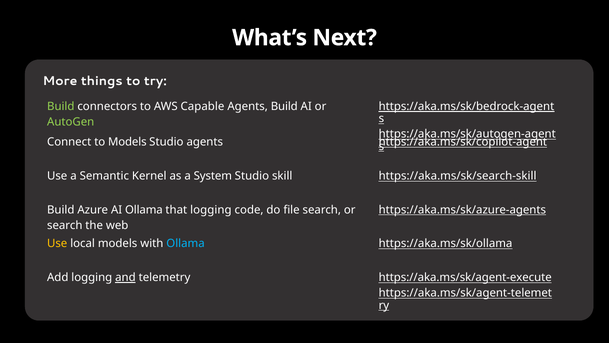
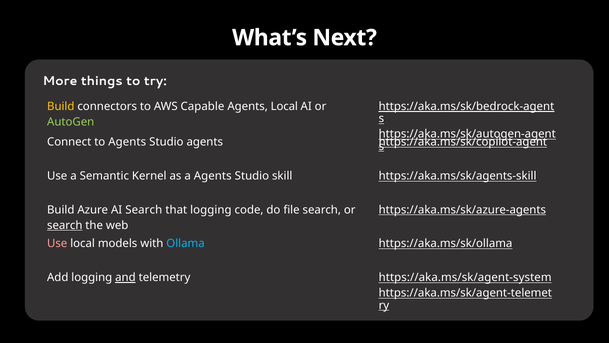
Build colour: light green -> yellow (61, 106)
Agents Build: Build -> Local (284, 106)
to Models: Models -> Agents (127, 142)
a System: System -> Agents (213, 176)
https://aka.ms/sk/search-skill: https://aka.ms/sk/search-skill -> https://aka.ms/sk/agents-skill (458, 176)
AI Ollama: Ollama -> Search (144, 209)
search underline: none -> present (65, 225)
Use colour: yellow -> pink (57, 243)
https://aka.ms/sk/agent-execute: https://aka.ms/sk/agent-execute -> https://aka.ms/sk/agent-system (465, 277)
